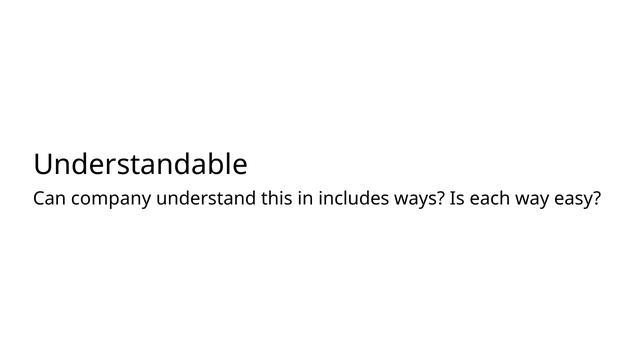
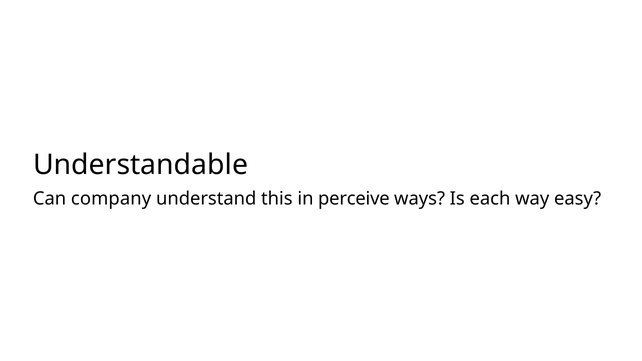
includes: includes -> perceive (354, 199)
